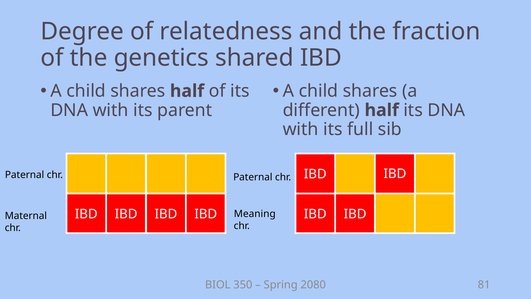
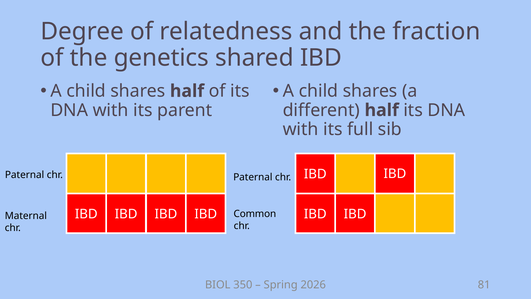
Meaning: Meaning -> Common (255, 214)
2080: 2080 -> 2026 (313, 285)
